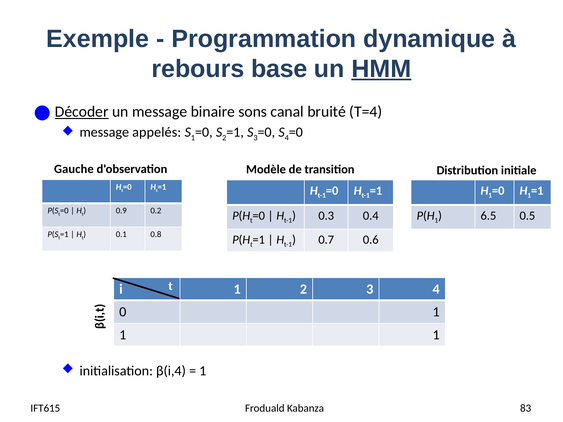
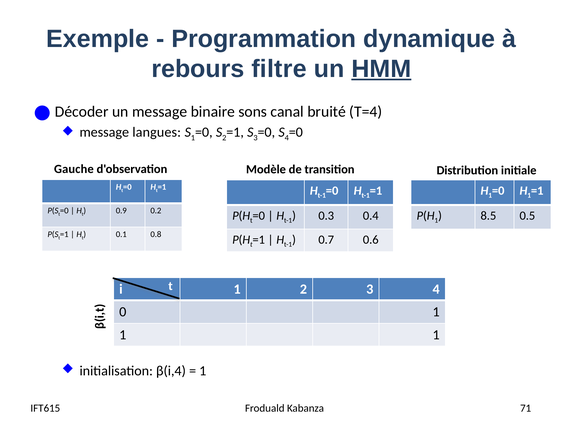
base: base -> filtre (279, 69)
Décoder underline: present -> none (82, 112)
appelés: appelés -> langues (157, 132)
6.5: 6.5 -> 8.5 (488, 216)
83: 83 -> 71 (526, 408)
